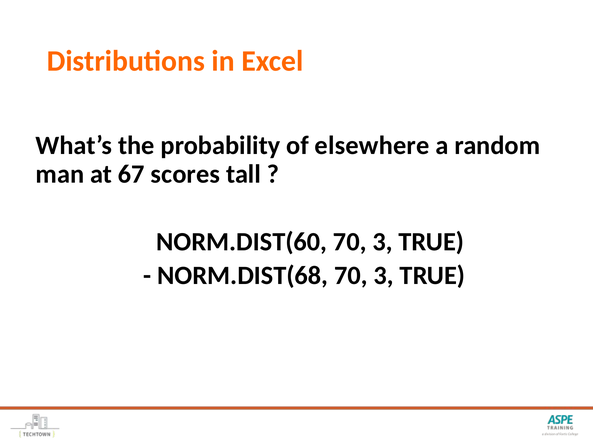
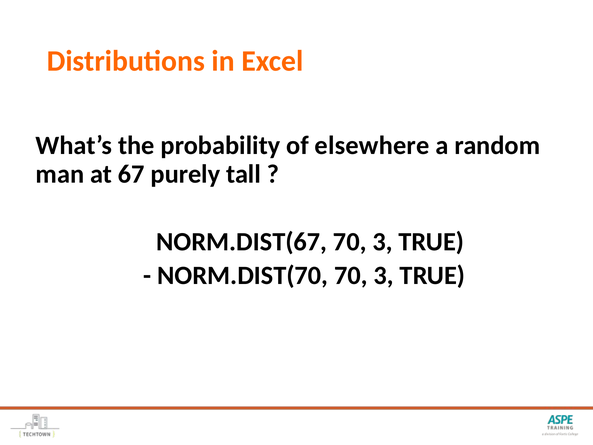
scores: scores -> purely (185, 174)
NORM.DIST(60: NORM.DIST(60 -> NORM.DIST(67 (242, 242)
NORM.DIST(68: NORM.DIST(68 -> NORM.DIST(70 (243, 275)
